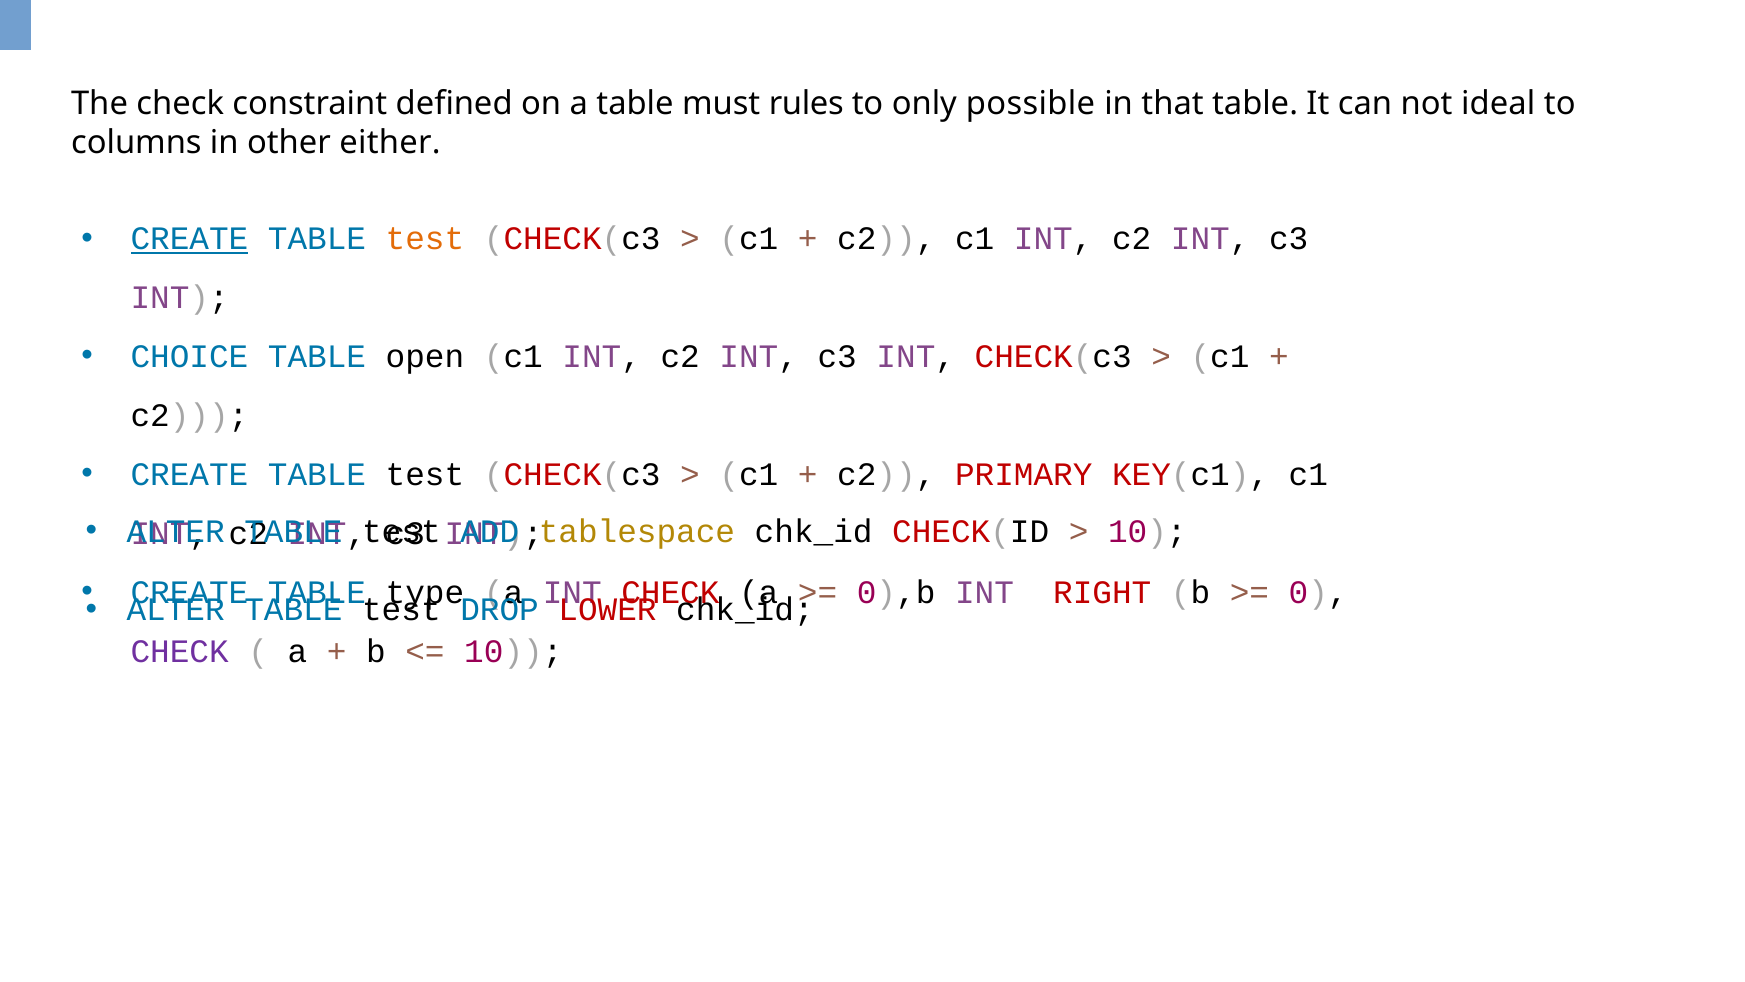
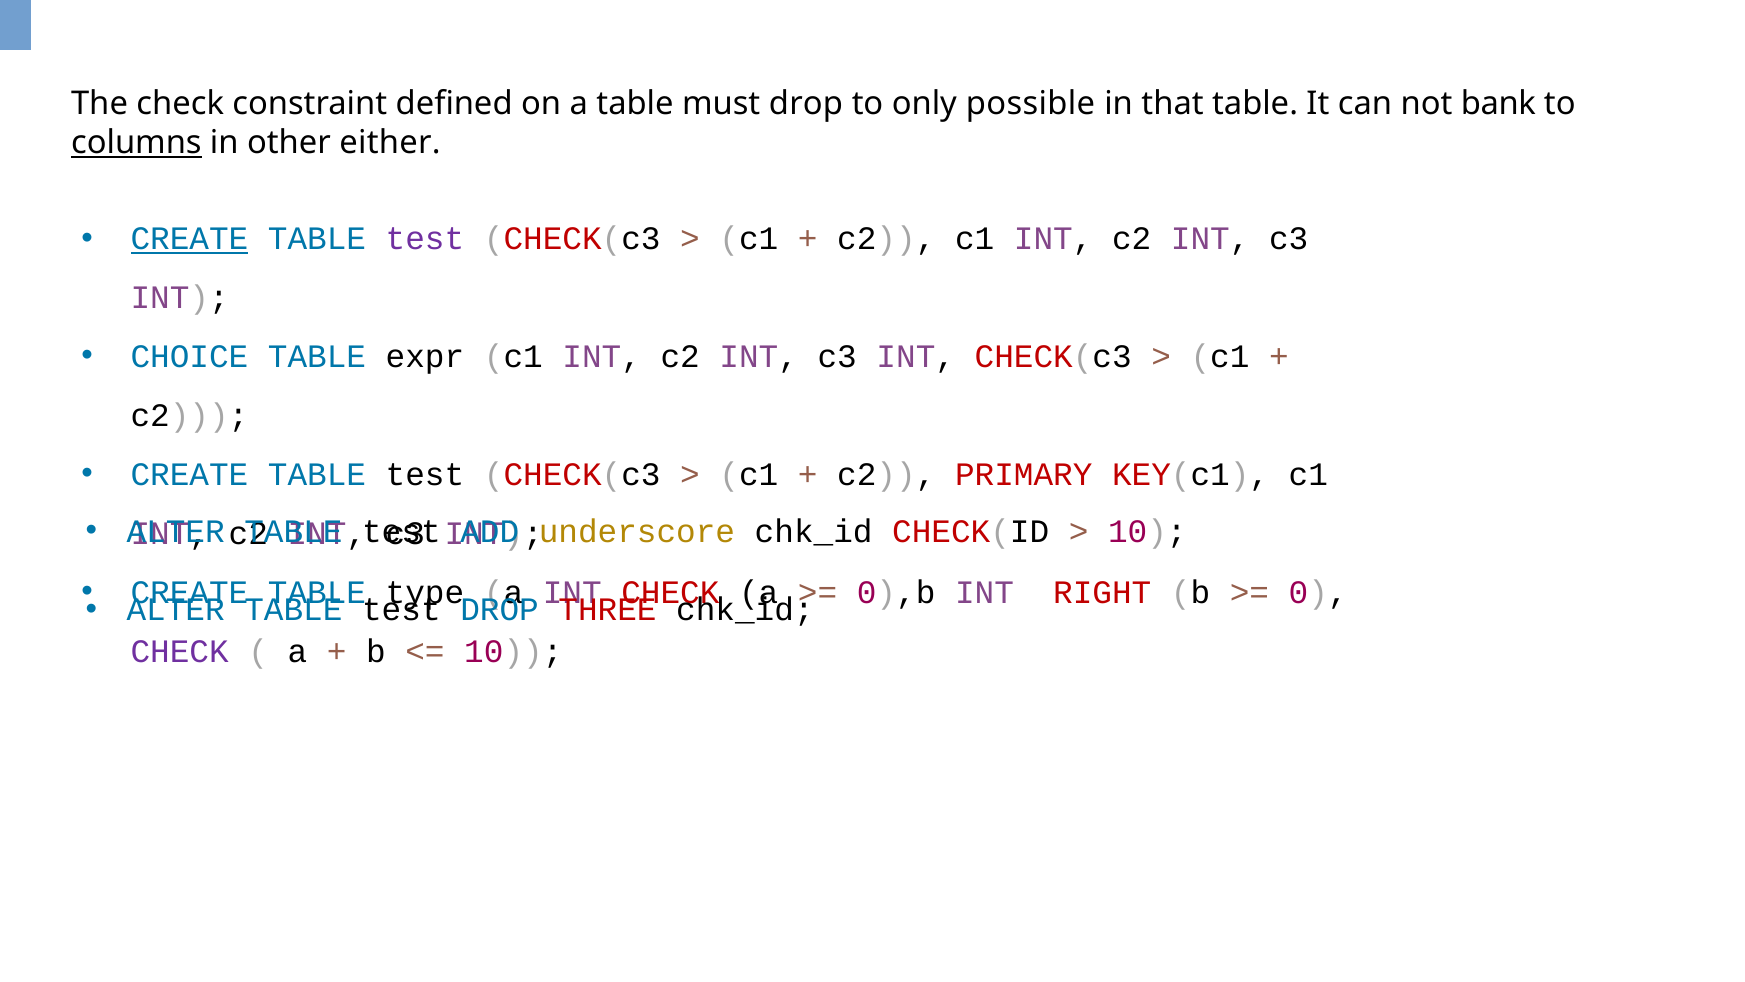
must rules: rules -> drop (806, 104)
ideal: ideal -> bank (1498, 104)
columns underline: none -> present (136, 143)
test colour: orange -> purple (425, 239)
open: open -> expr (425, 357)
tablespace: tablespace -> underscore (637, 531)
LOWER: LOWER -> THREE (608, 610)
